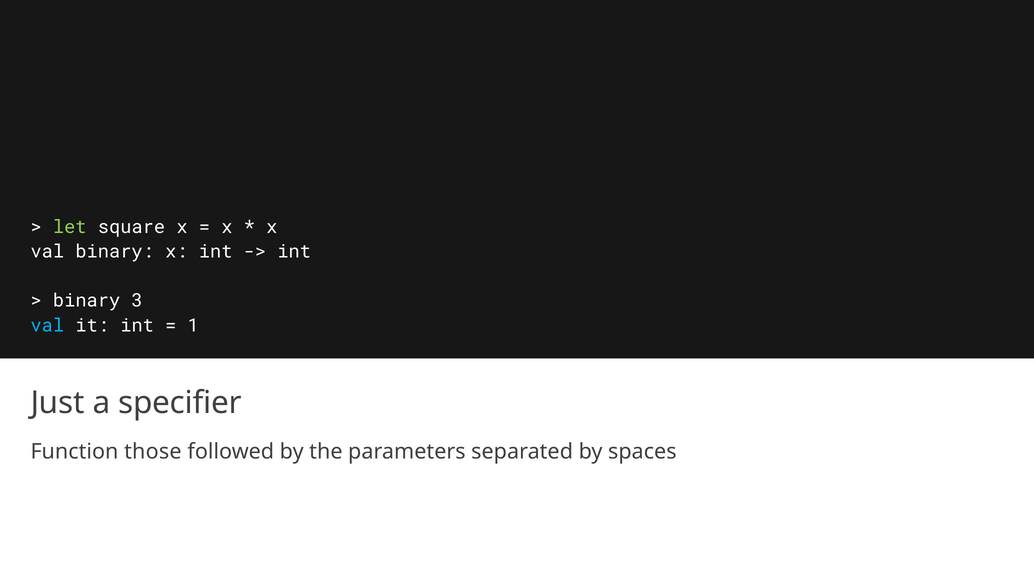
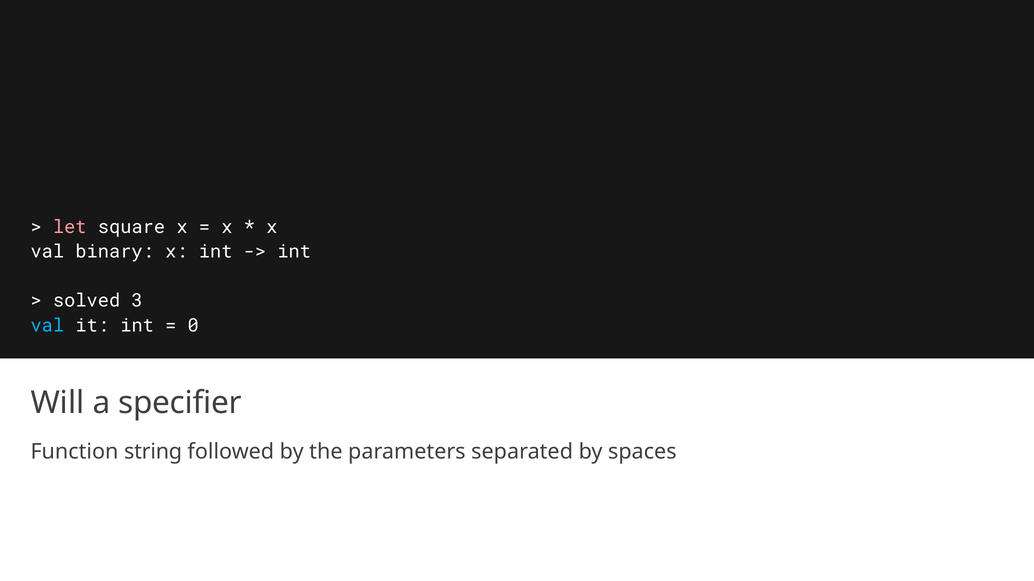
let colour: light green -> pink (70, 227)
binary: binary -> solved (87, 301)
1: 1 -> 0 (193, 326)
Just: Just -> Will (57, 403)
those: those -> string (153, 452)
